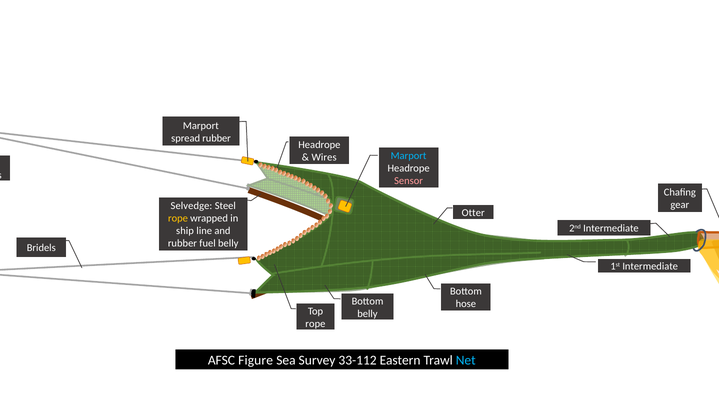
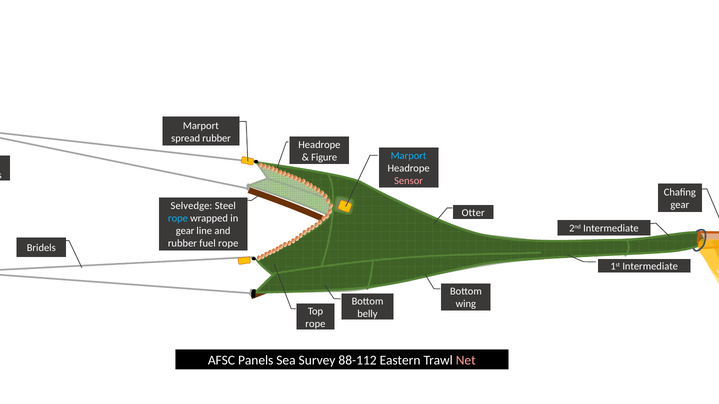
Wires: Wires -> Figure (324, 157)
rope colour: yellow -> light blue (178, 219)
ship: ship -> gear (185, 231)
fuel belly: belly -> rope (228, 244)
hose: hose -> wing (466, 304)
Figure: Figure -> Panels (256, 361)
33-112: 33-112 -> 88-112 (358, 361)
Net colour: light blue -> pink (466, 361)
